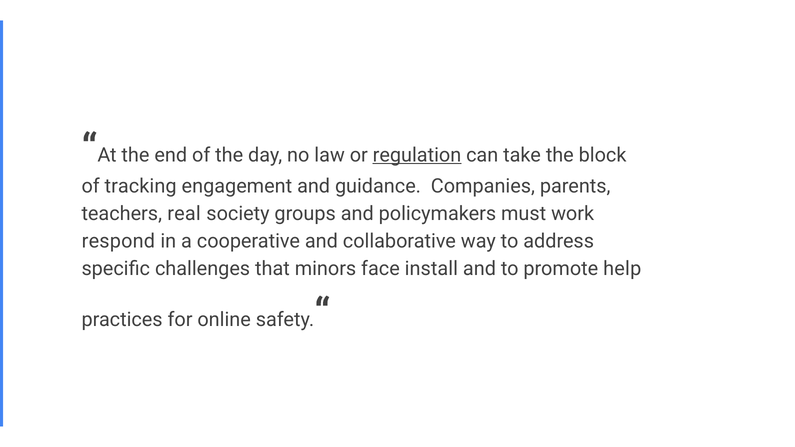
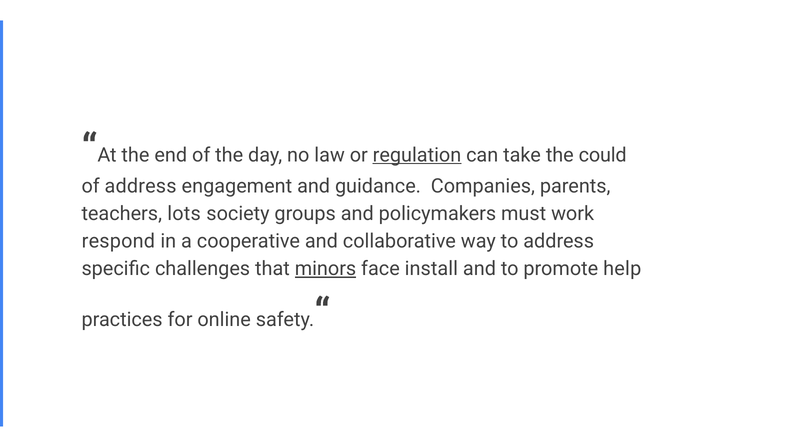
block: block -> could (603, 155)
of tracking: tracking -> address (141, 187)
real: real -> lots (184, 214)
minors underline: none -> present (326, 269)
